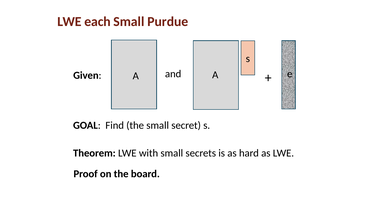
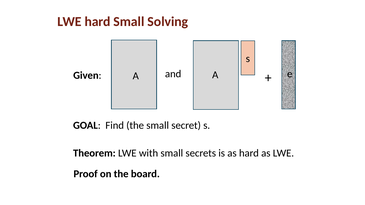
LWE each: each -> hard (98, 22)
Purdue: Purdue -> Solving (168, 22)
